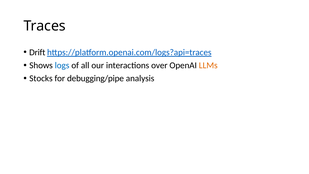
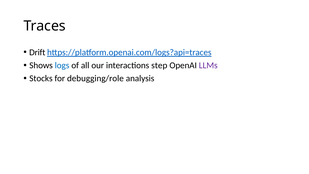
over: over -> step (159, 65)
LLMs colour: orange -> purple (208, 65)
debugging/pipe: debugging/pipe -> debugging/role (95, 78)
